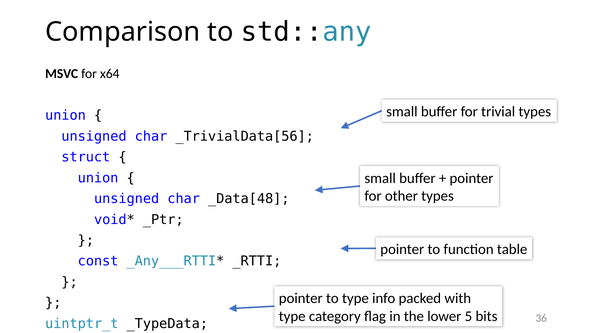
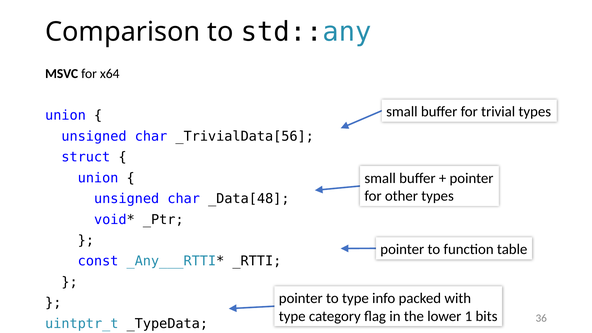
5: 5 -> 1 (468, 316)
